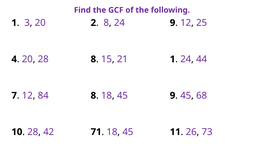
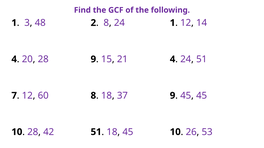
3 20: 20 -> 48 (40, 23)
24 9: 9 -> 1 (173, 23)
12 25: 25 -> 14 (202, 23)
28 8: 8 -> 9 (93, 59)
21 1: 1 -> 4 (173, 59)
24 44: 44 -> 51 (202, 59)
84: 84 -> 60 (43, 96)
45: 45 -> 37 (122, 96)
45 68: 68 -> 45 (202, 96)
42 71: 71 -> 51 (96, 132)
18 45 11: 11 -> 10 (175, 132)
73: 73 -> 53 (207, 132)
